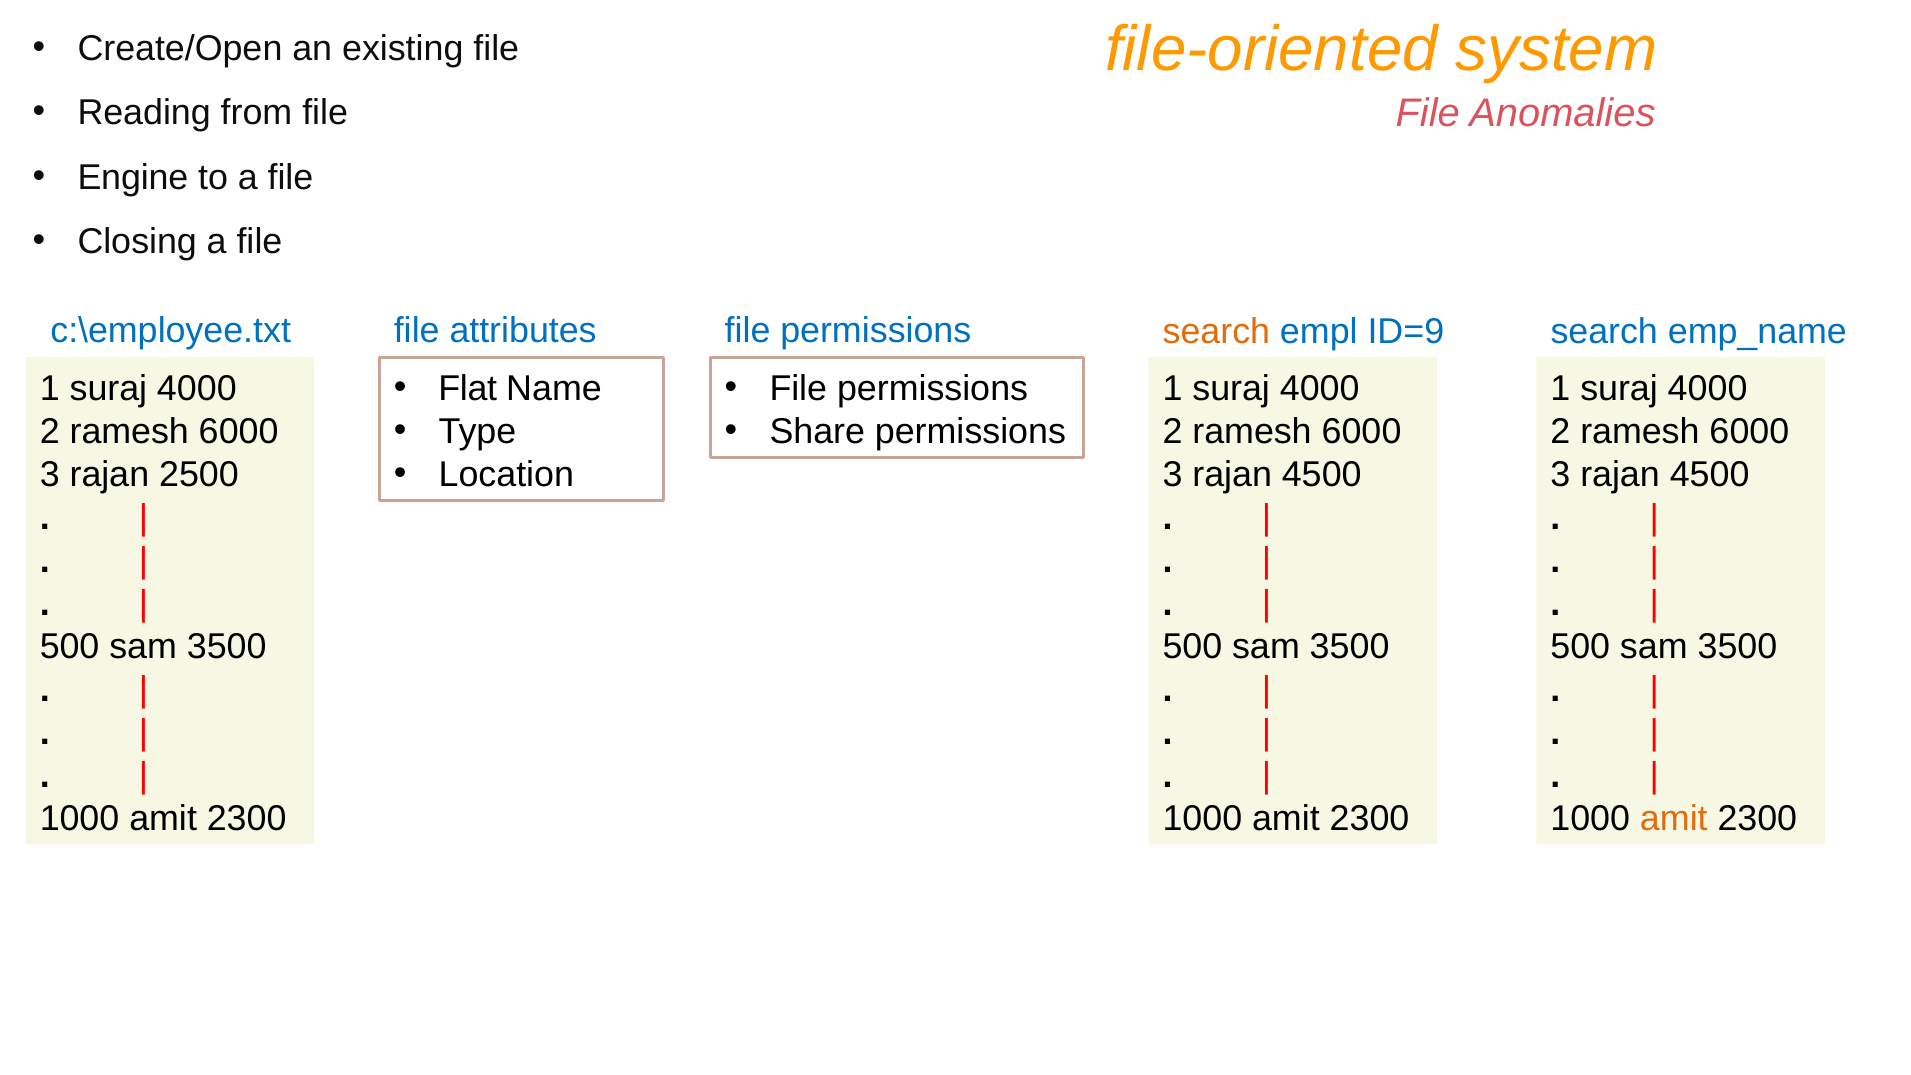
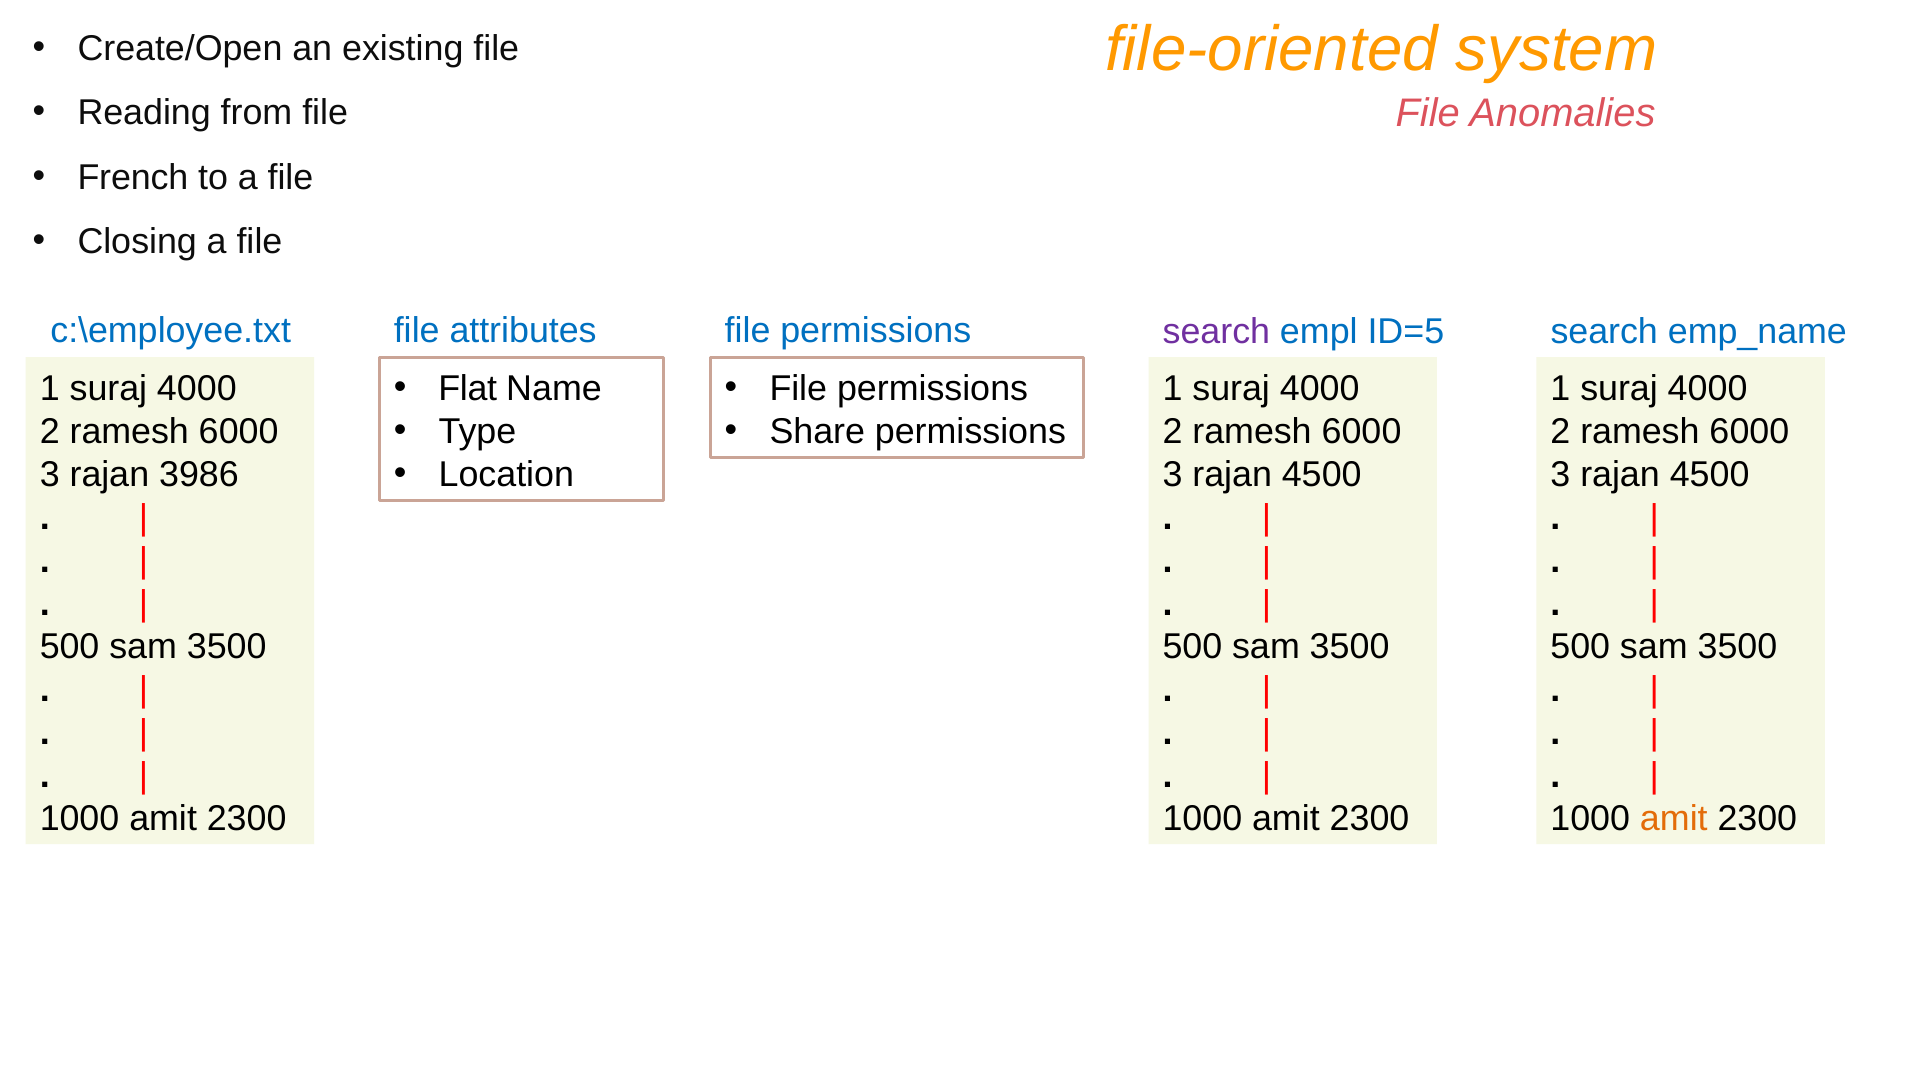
Engine: Engine -> French (133, 177)
search colour: orange -> purple (1216, 332)
ID=9: ID=9 -> ID=5 (1406, 332)
2500: 2500 -> 3986 (199, 474)
